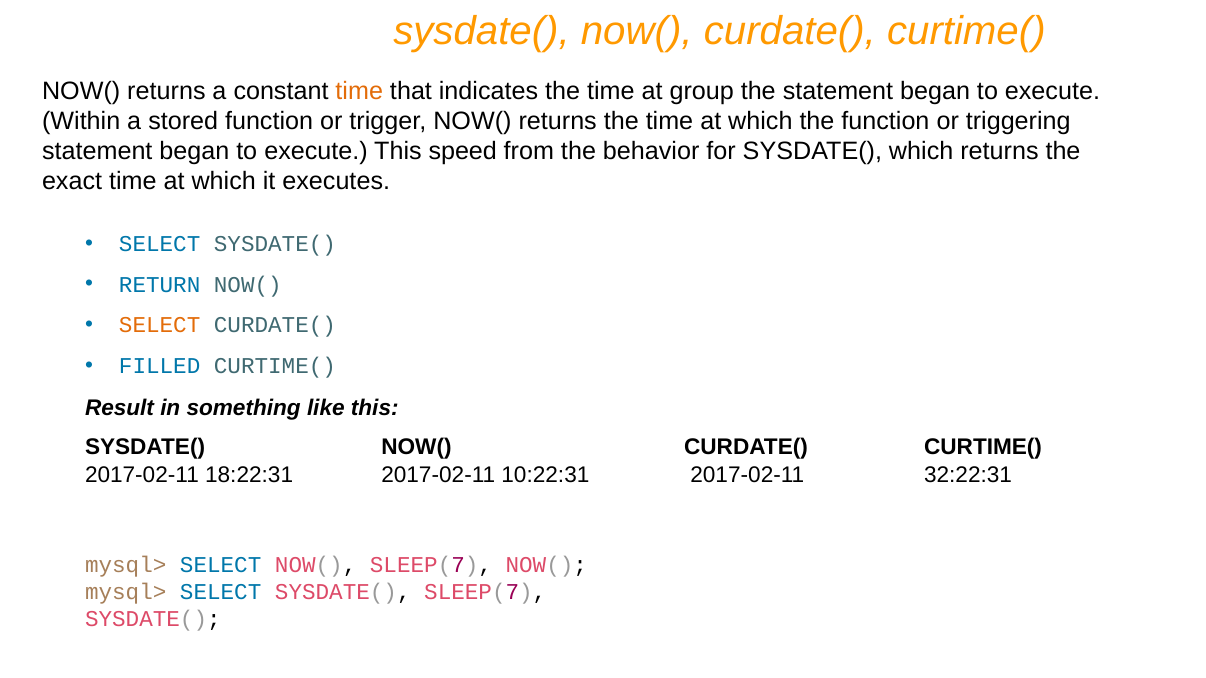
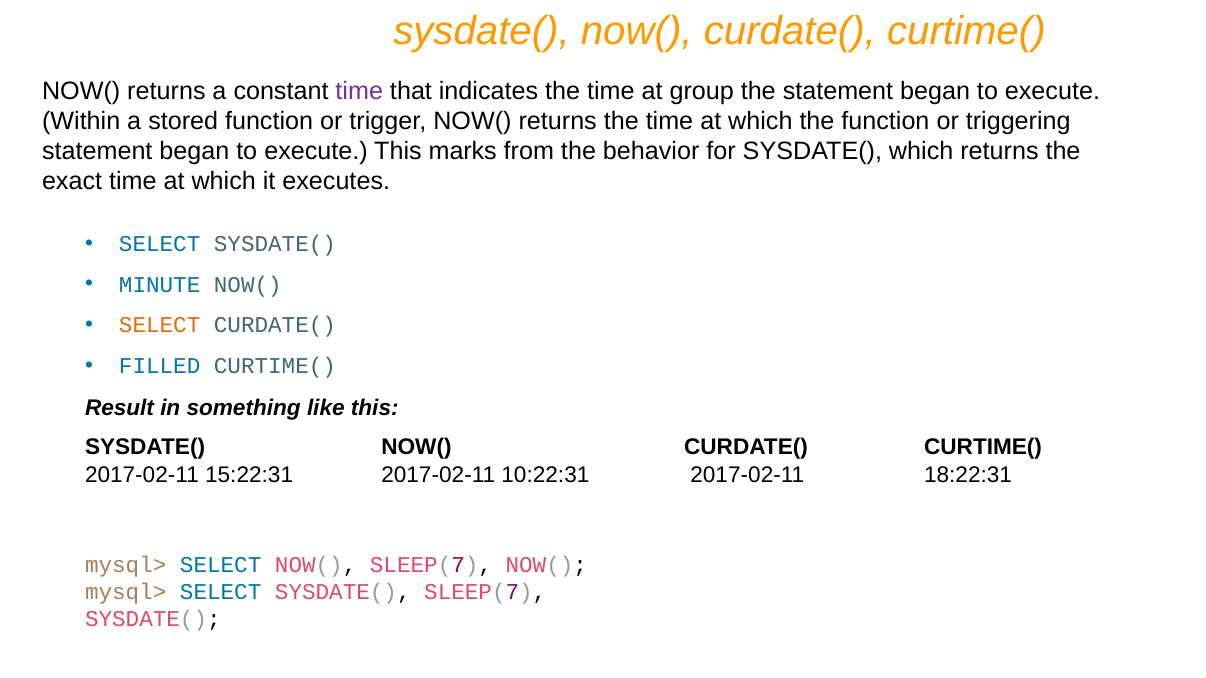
time colour: orange -> purple (359, 91)
speed: speed -> marks (463, 151)
RETURN: RETURN -> MINUTE (160, 285)
18:22:31: 18:22:31 -> 15:22:31 (249, 475)
32:22:31: 32:22:31 -> 18:22:31 (968, 475)
